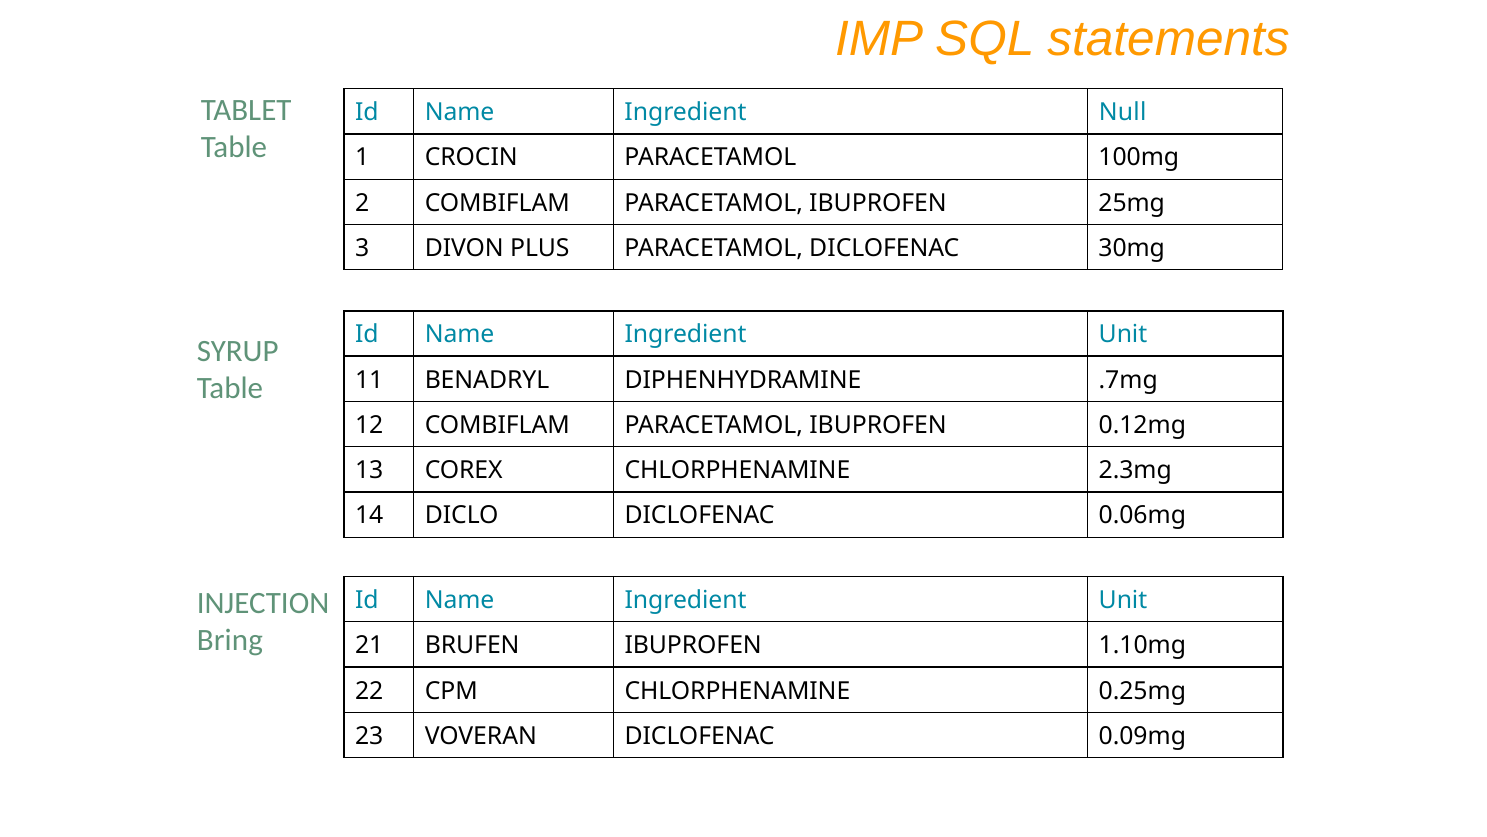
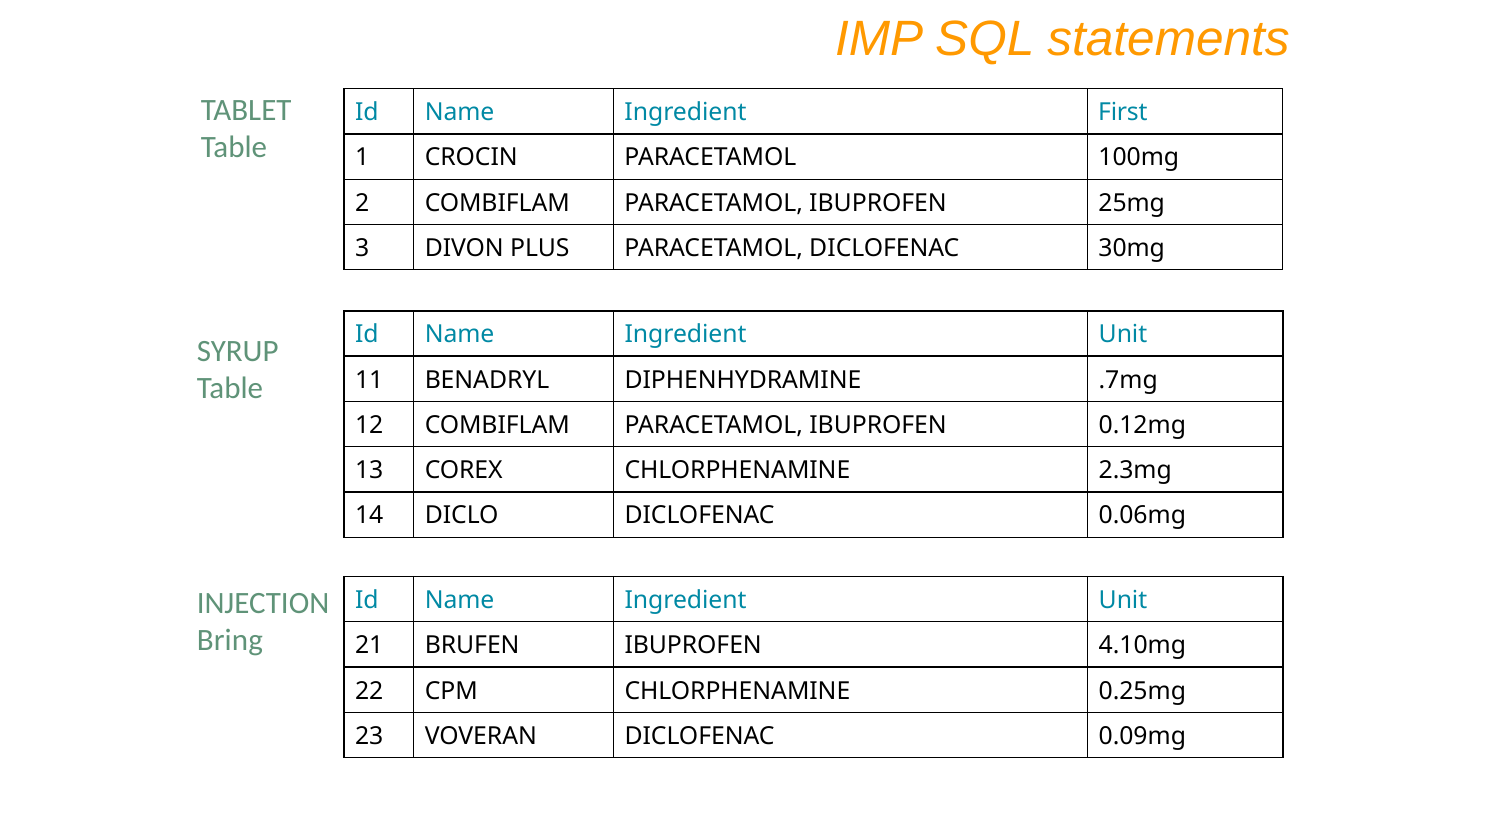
Null: Null -> First (1123, 112)
1.10mg: 1.10mg -> 4.10mg (1142, 645)
